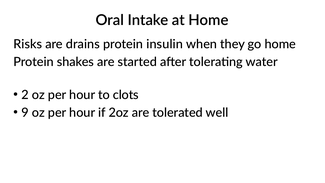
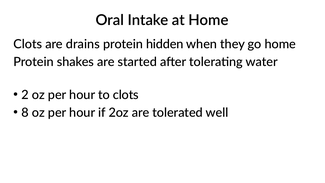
Risks: Risks -> Clots (28, 44)
insulin: insulin -> hidden (165, 44)
9: 9 -> 8 (25, 113)
